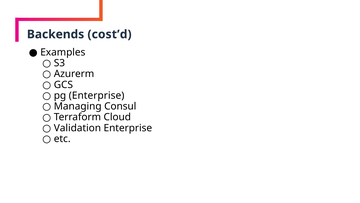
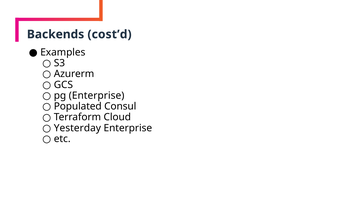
Managing: Managing -> Populated (78, 106)
Validation: Validation -> Yesterday (77, 128)
